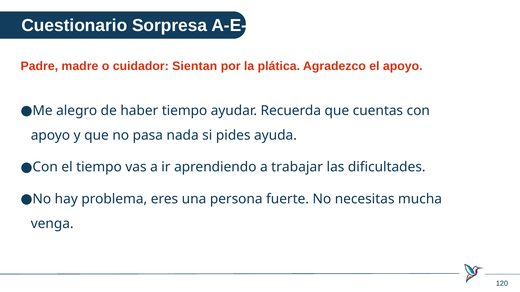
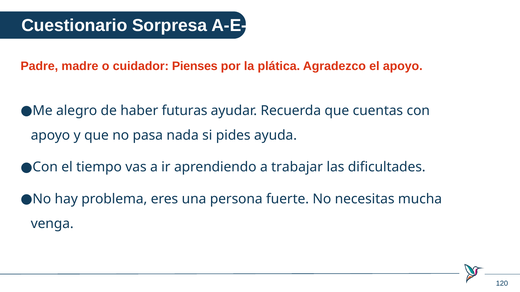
Sientan: Sientan -> Pienses (195, 66)
haber tiempo: tiempo -> futuras (185, 111)
